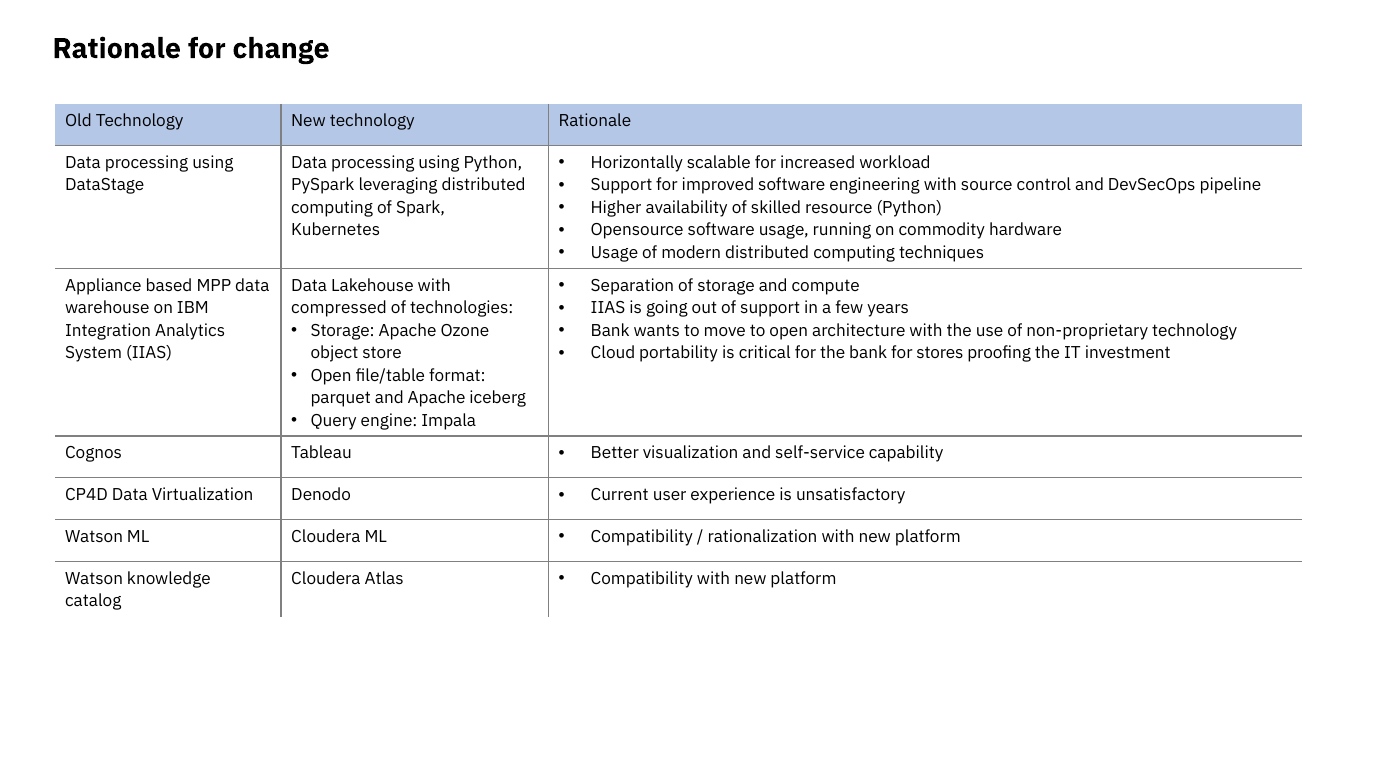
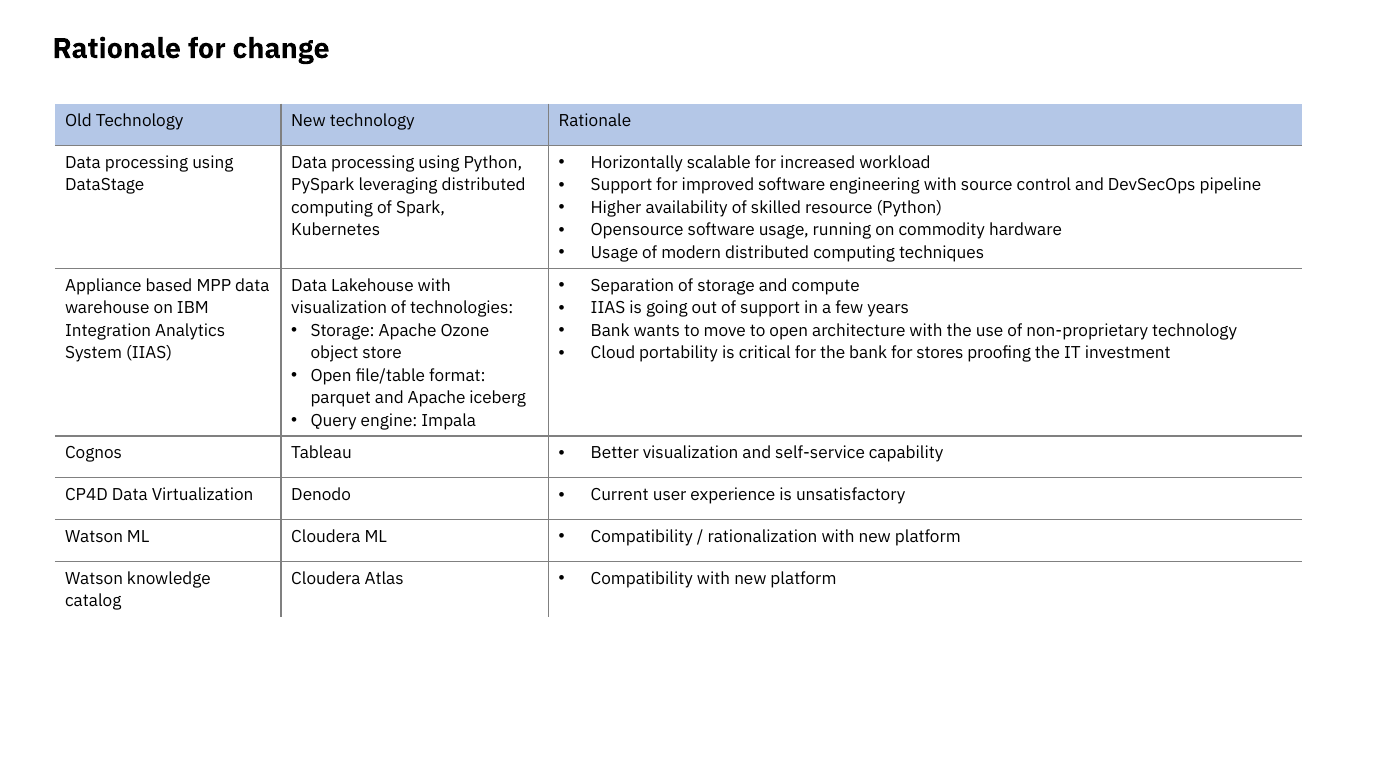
compressed: compressed -> visualization (339, 308)
